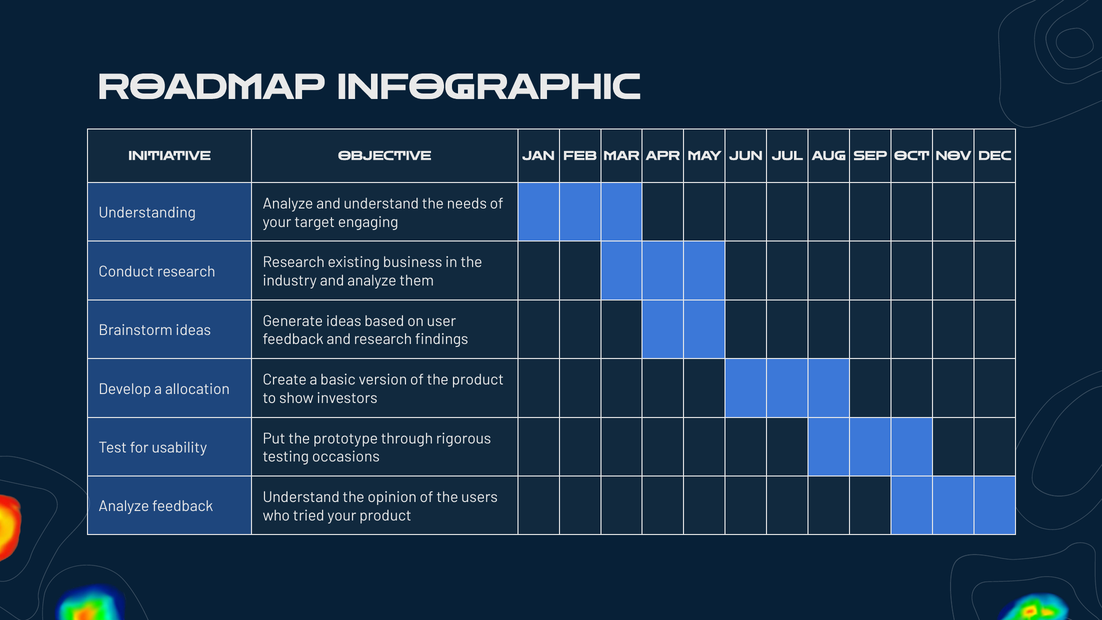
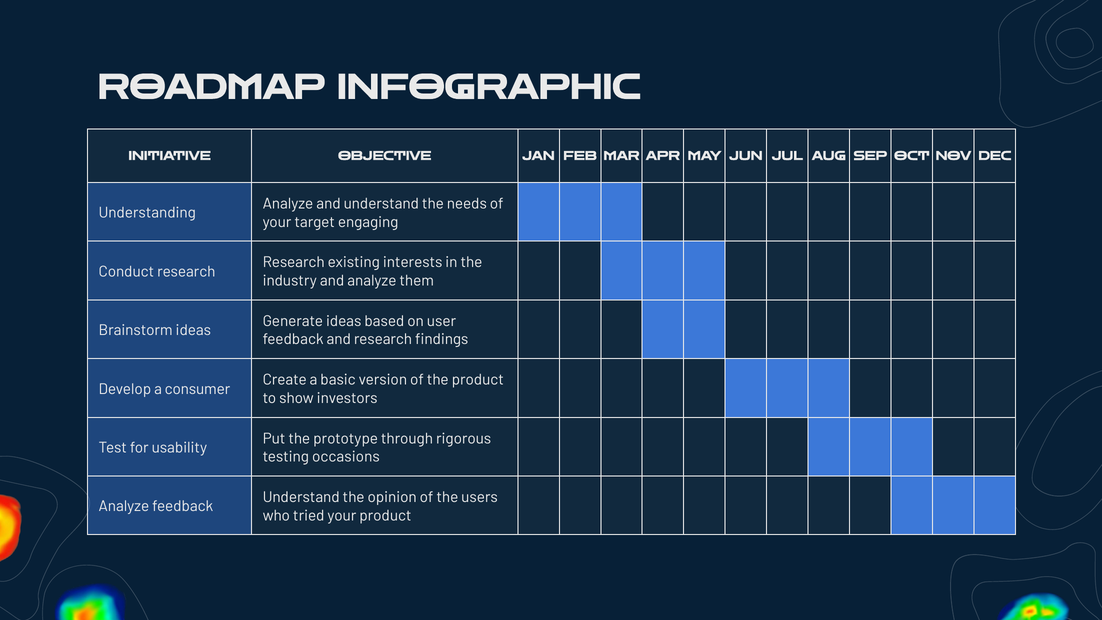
business: business -> interests (413, 262)
allocation: allocation -> consumer (197, 389)
